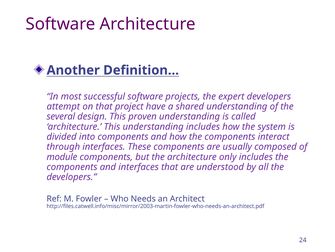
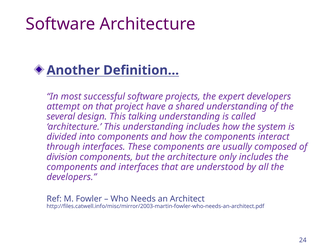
proven: proven -> talking (142, 116)
module: module -> division (62, 157)
